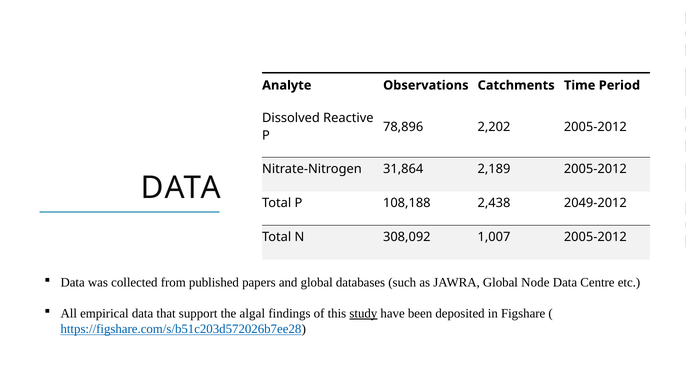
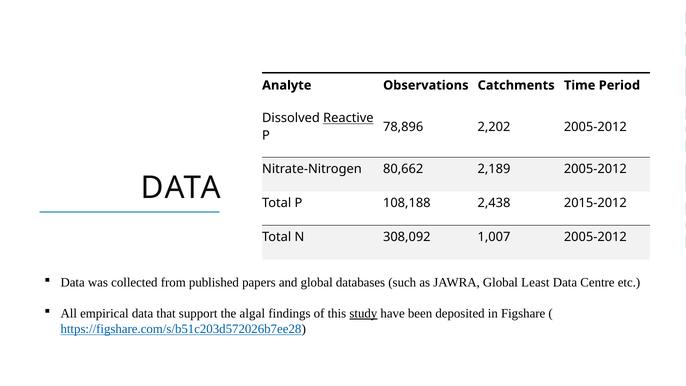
Reactive underline: none -> present (348, 118)
31,864: 31,864 -> 80,662 (403, 169)
2049-2012: 2049-2012 -> 2015-2012 (595, 203)
Node: Node -> Least (535, 283)
